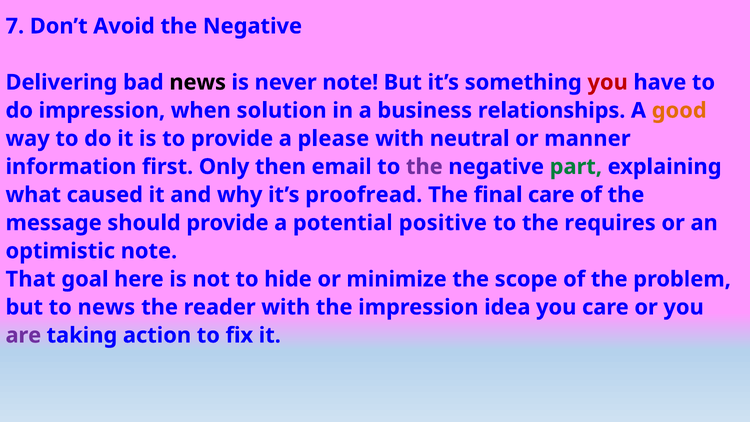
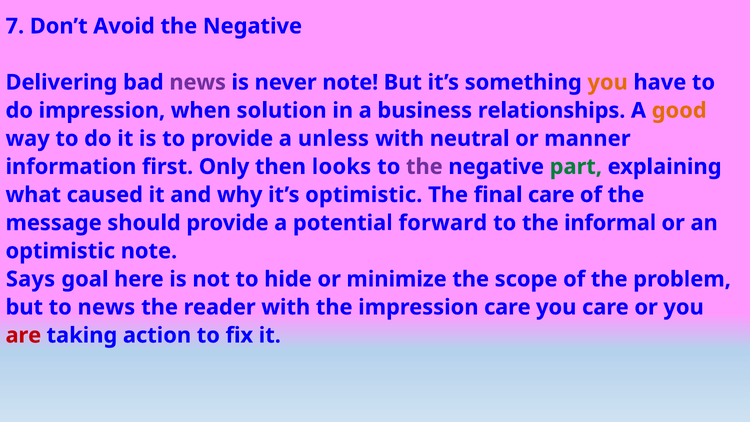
news colour: black -> purple (198, 82)
you colour: red -> orange (608, 82)
please: please -> unless (333, 139)
email: email -> looks (341, 167)
it’s proofread: proofread -> optimistic (364, 195)
positive: positive -> forward (443, 223)
requires: requires -> informal (610, 223)
That: That -> Says (31, 279)
impression idea: idea -> care (507, 307)
are colour: purple -> red (23, 335)
